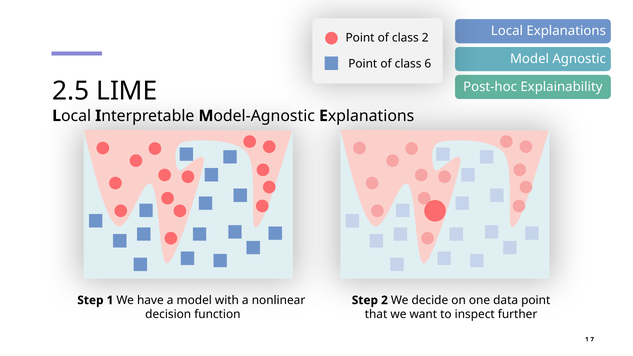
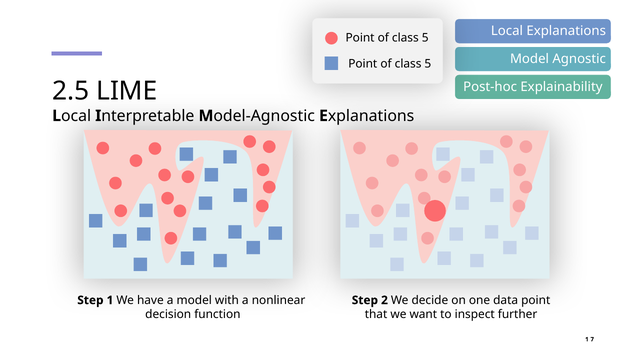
2: 2 -> 5 (425, 38)
6: 6 -> 5 (428, 64)
